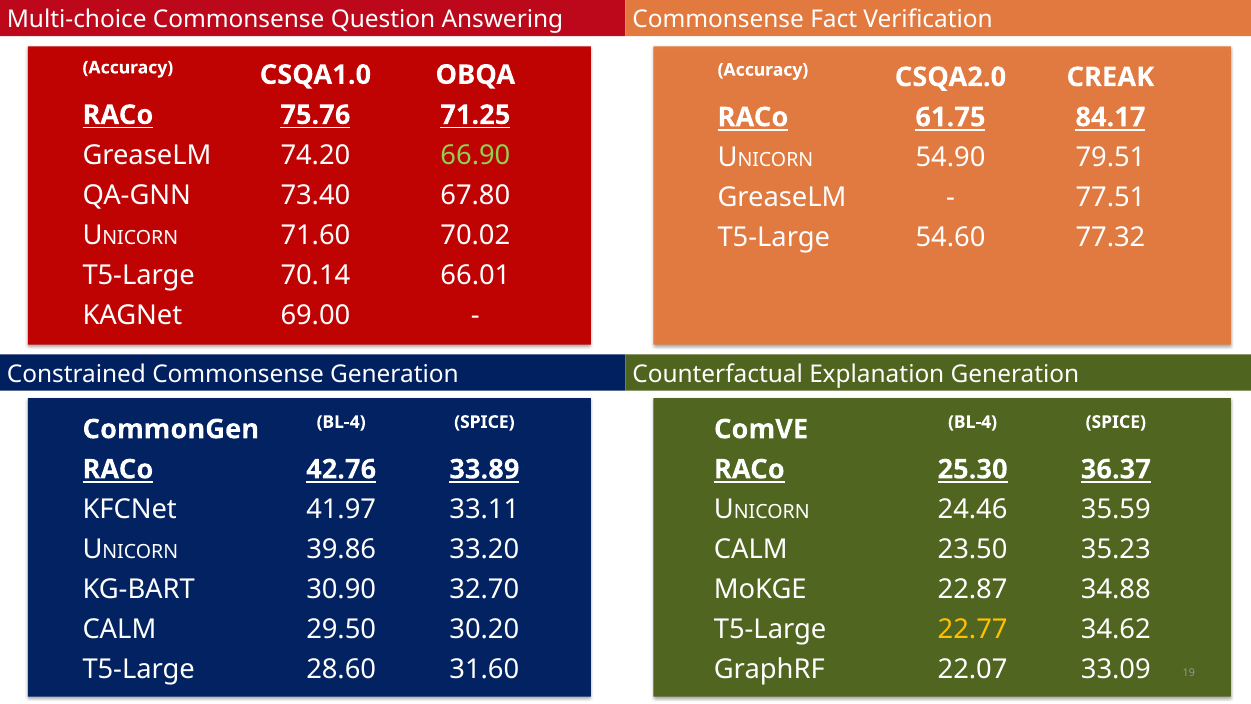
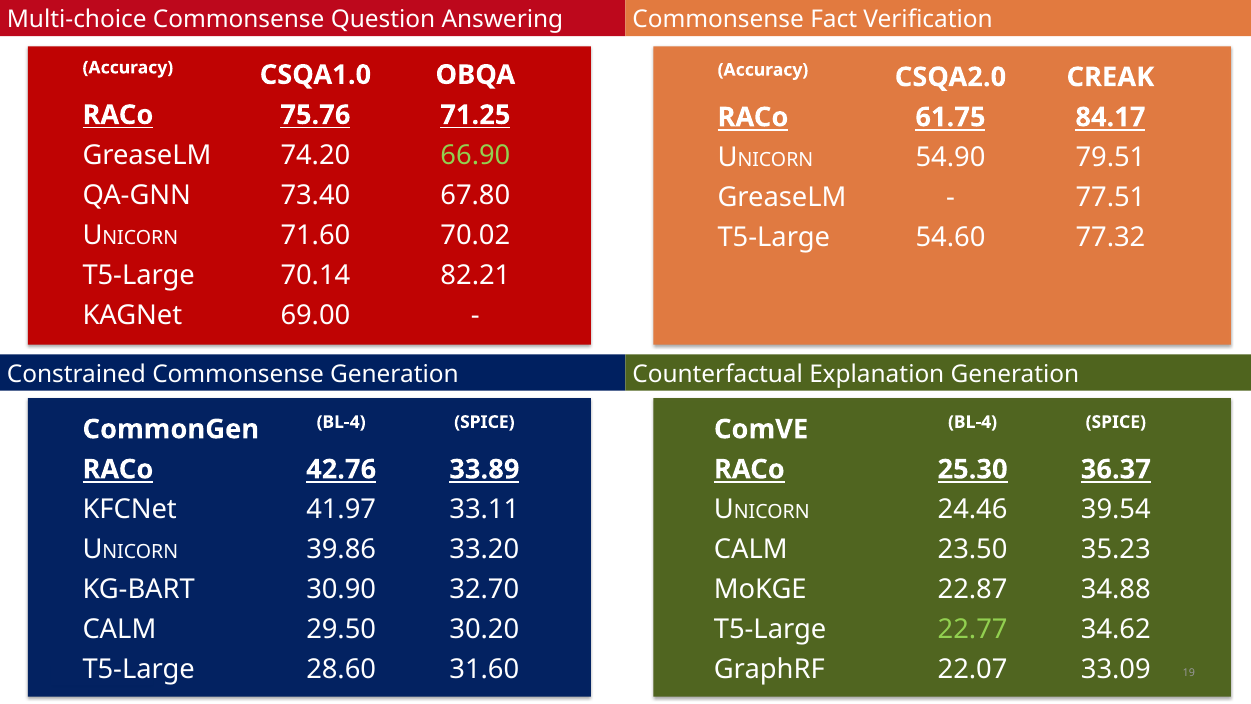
66.01: 66.01 -> 82.21 (475, 275)
35.59: 35.59 -> 39.54 (1116, 509)
22.77 colour: yellow -> light green (973, 630)
